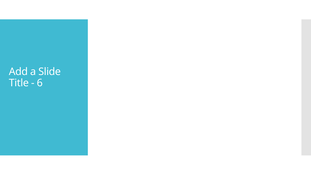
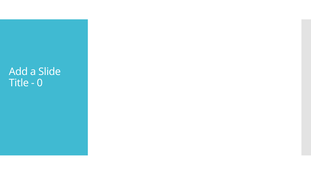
6: 6 -> 0 (40, 83)
